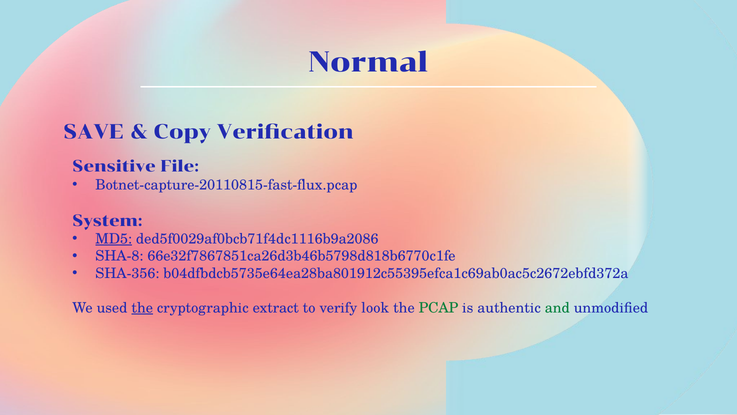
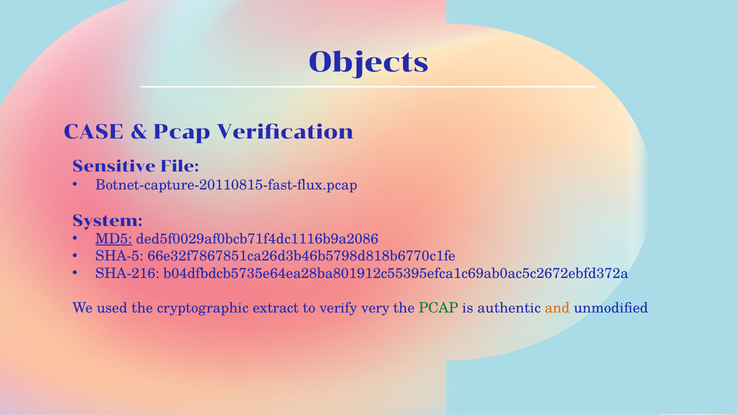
Normal: Normal -> Objects (369, 62)
SAVE: SAVE -> CASE (94, 132)
Copy: Copy -> Pcap (182, 132)
SHA-8: SHA-8 -> SHA-5 (119, 256)
SHA-356: SHA-356 -> SHA-216 (127, 273)
the underline: present -> none (142, 308)
look: look -> very (375, 308)
and colour: green -> orange (557, 308)
